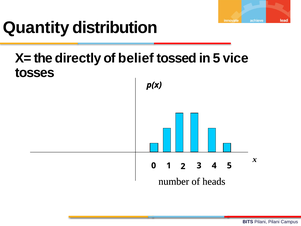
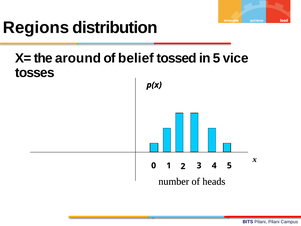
Quantity: Quantity -> Regions (36, 27)
directly: directly -> around (78, 58)
